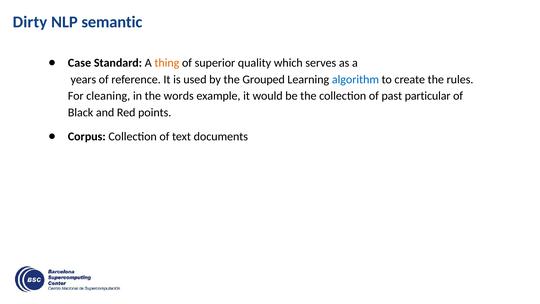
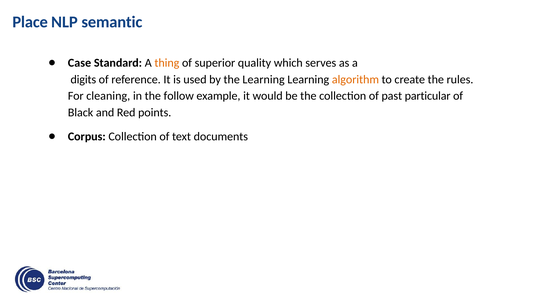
Dirty: Dirty -> Place (30, 22)
years: years -> digits (83, 79)
the Grouped: Grouped -> Learning (264, 79)
algorithm colour: blue -> orange (355, 79)
words: words -> follow (179, 96)
